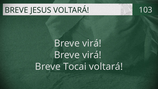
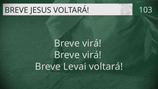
Tocai: Tocai -> Levai (75, 66)
